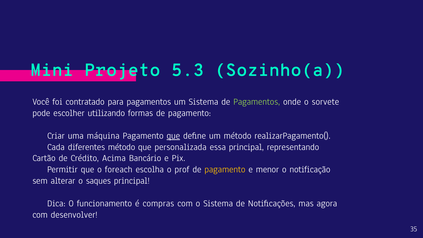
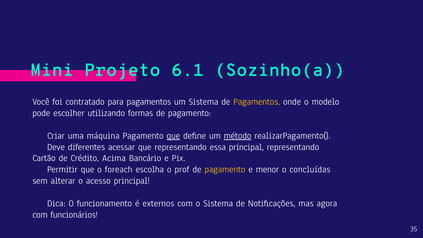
5.3: 5.3 -> 6.1 (188, 70)
Pagamentos colour: light green -> yellow (257, 102)
sorvete: sorvete -> modelo (325, 102)
método underline: none -> present (238, 136)
Cada: Cada -> Deve (56, 147)
diferentes método: método -> acessar (122, 147)
que personalizada: personalizada -> representando (181, 147)
notificação: notificação -> concluídas (310, 169)
saques: saques -> acesso (98, 181)
compras: compras -> externos (158, 203)
desenvolver: desenvolver -> funcionários (74, 215)
